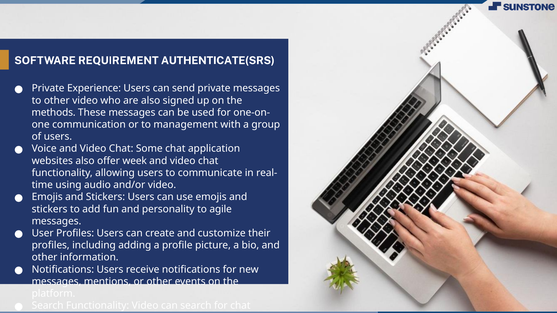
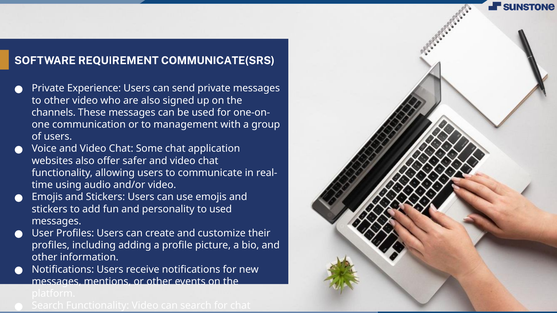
AUTHENTICATE(SRS: AUTHENTICATE(SRS -> COMMUNICATE(SRS (218, 61)
methods: methods -> channels (54, 113)
week: week -> safer (135, 161)
to agile: agile -> used (221, 209)
